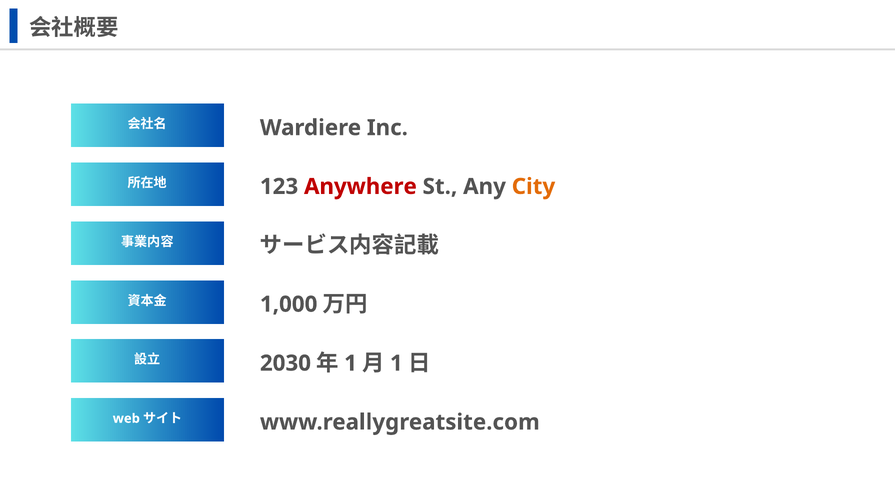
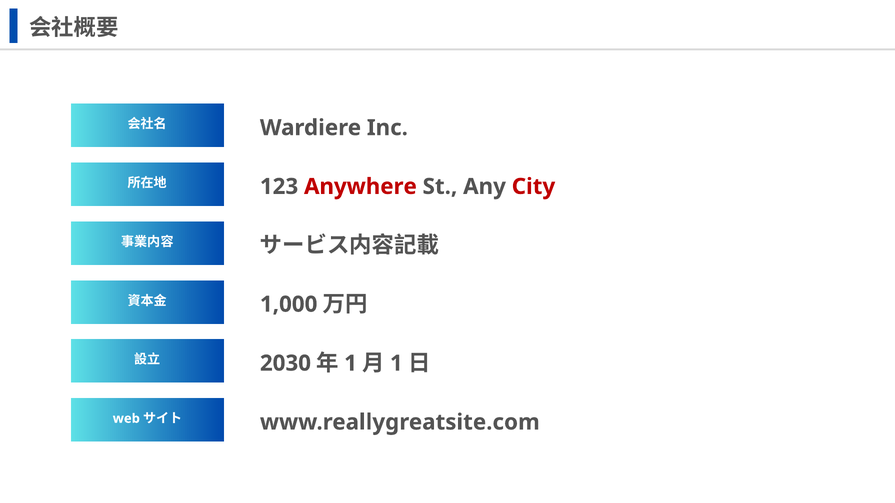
City colour: orange -> red (533, 187)
